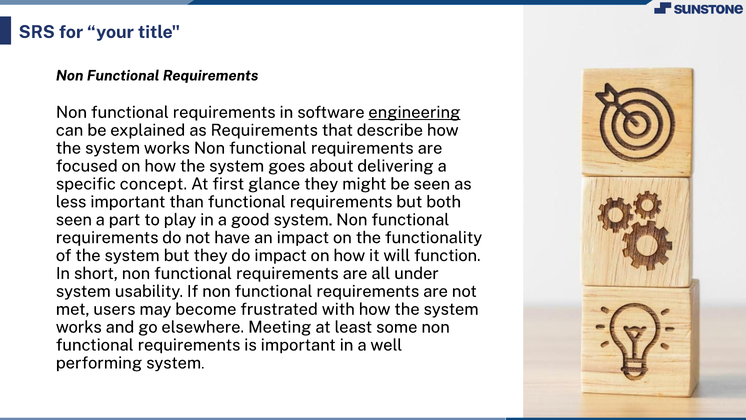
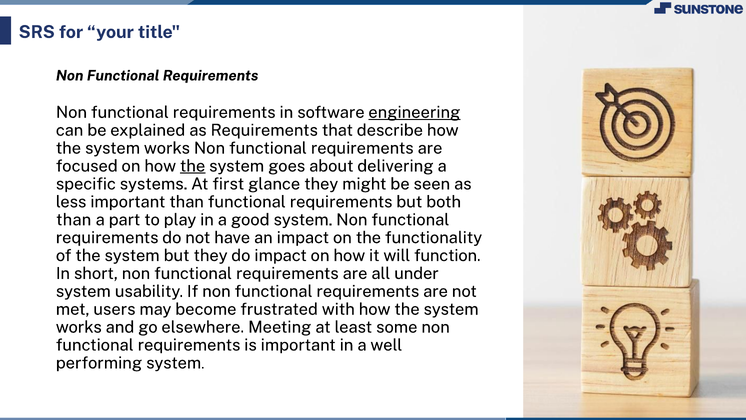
the underline: none -> present (193, 166)
concept: concept -> systems (154, 184)
seen: seen -> than (74, 220)
